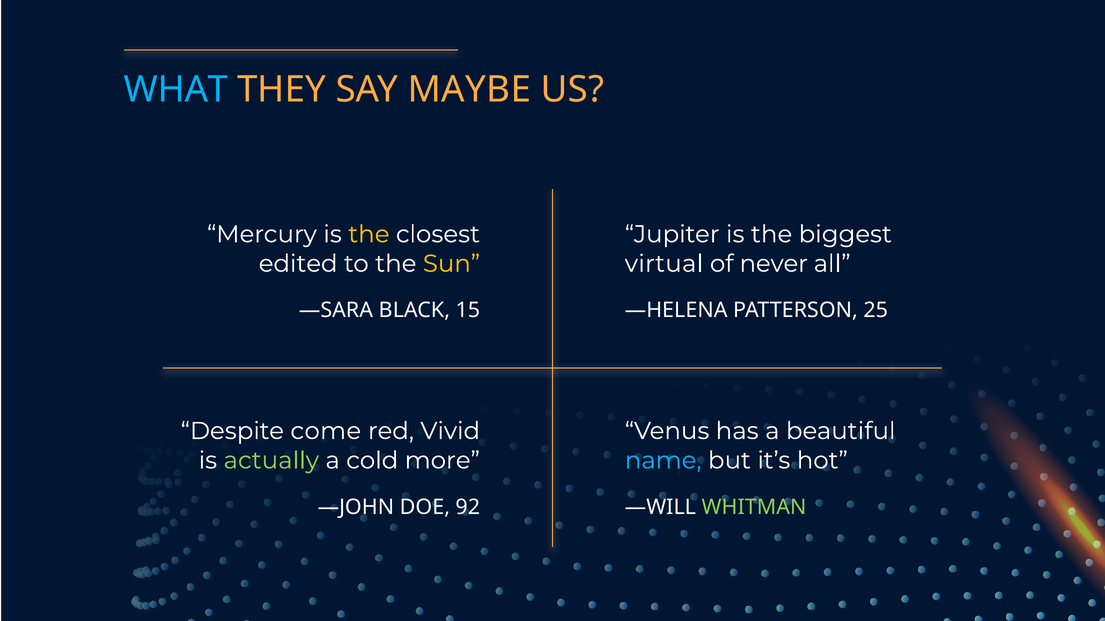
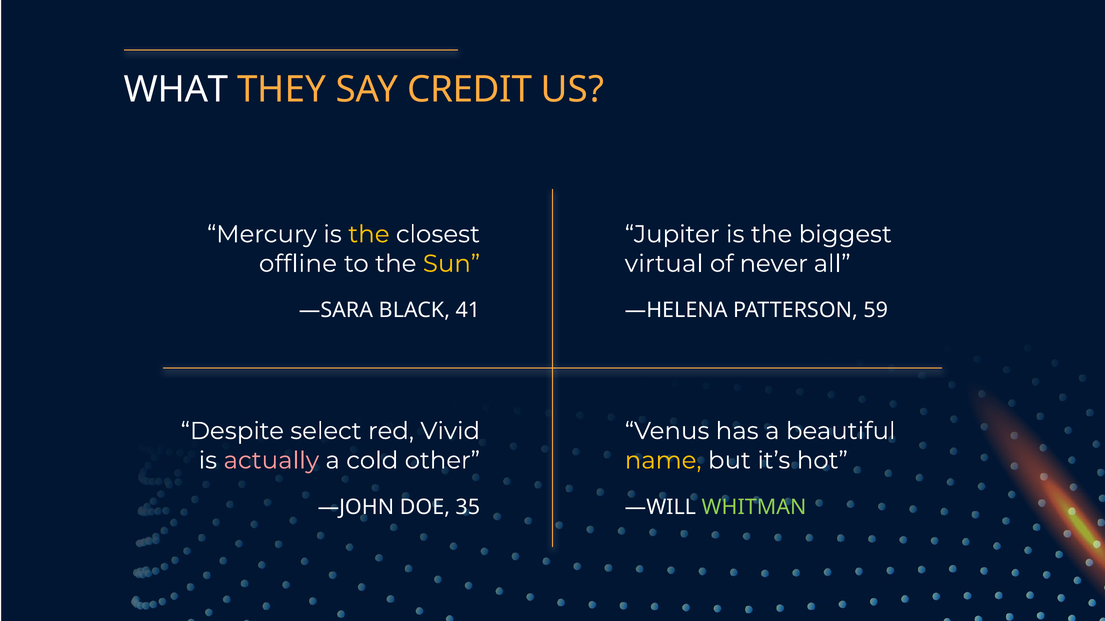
WHAT colour: light blue -> white (176, 90)
MAYBE: MAYBE -> CREDIT (470, 90)
edited: edited -> offline (298, 264)
15: 15 -> 41 (468, 311)
25: 25 -> 59 (876, 311)
come: come -> select (326, 431)
actually colour: light green -> pink (271, 461)
more: more -> other (442, 461)
name colour: light blue -> yellow (663, 461)
92: 92 -> 35 (468, 507)
